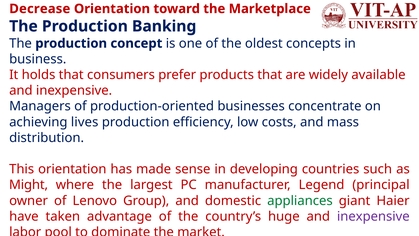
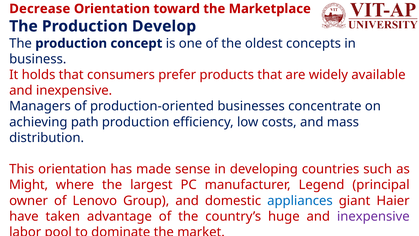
Banking: Banking -> Develop (164, 26)
lives: lives -> path (85, 122)
appliances colour: green -> blue (300, 200)
